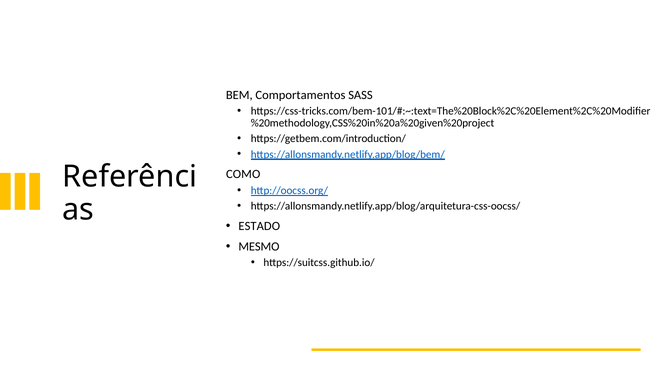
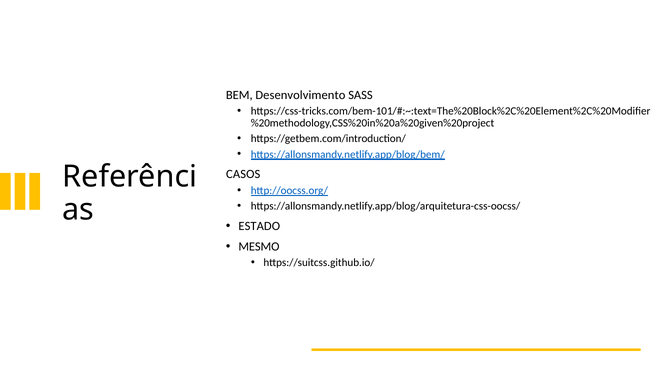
Comportamentos: Comportamentos -> Desenvolvimento (300, 95)
COMO: COMO -> CASOS (243, 174)
